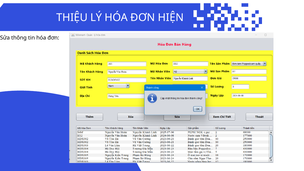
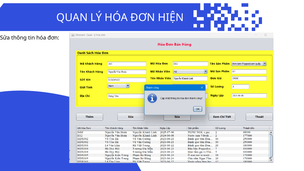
THIỆU: THIỆU -> QUAN (72, 18)
